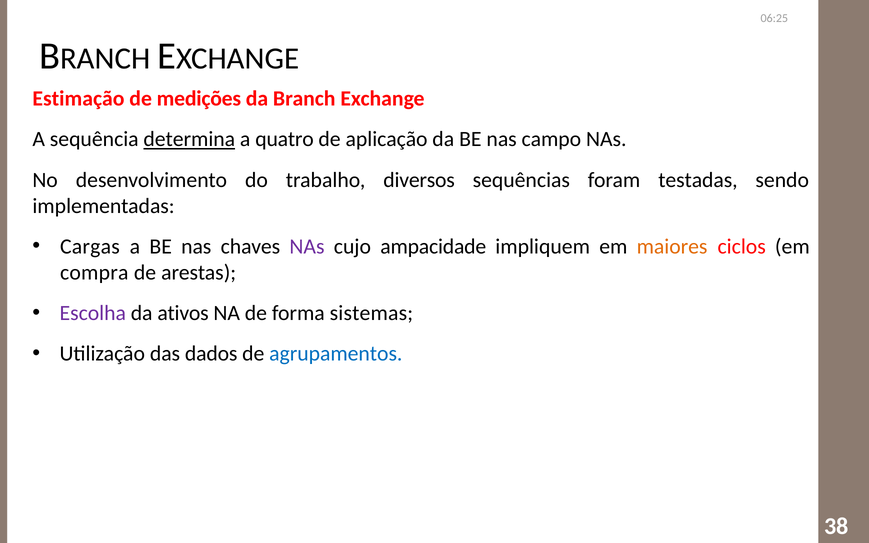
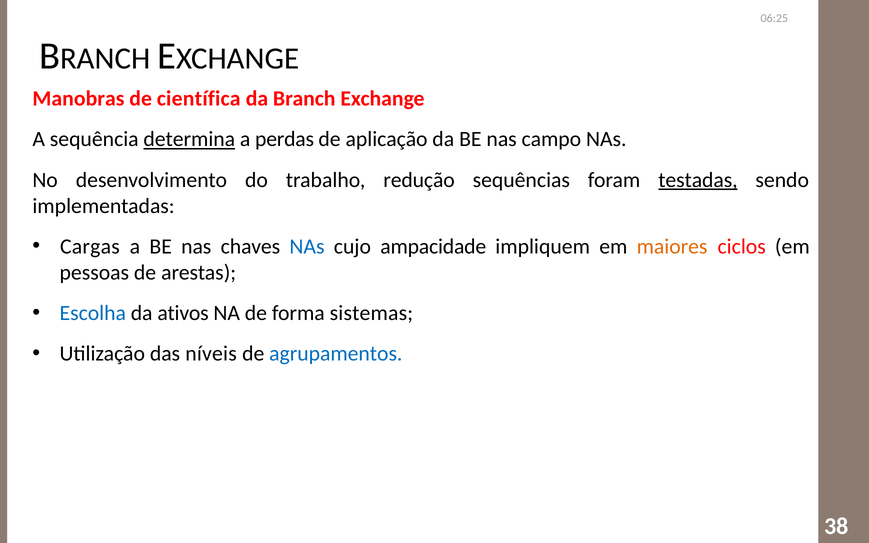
Estimação: Estimação -> Manobras (78, 99)
medições: medições -> científica (199, 99)
quatro: quatro -> perdas (285, 139)
diversos: diversos -> redução (419, 180)
testadas underline: none -> present (698, 180)
NAs colour: purple -> blue (307, 247)
compra: compra -> pessoas (94, 273)
Escolha colour: purple -> blue (93, 313)
dados: dados -> níveis (211, 354)
